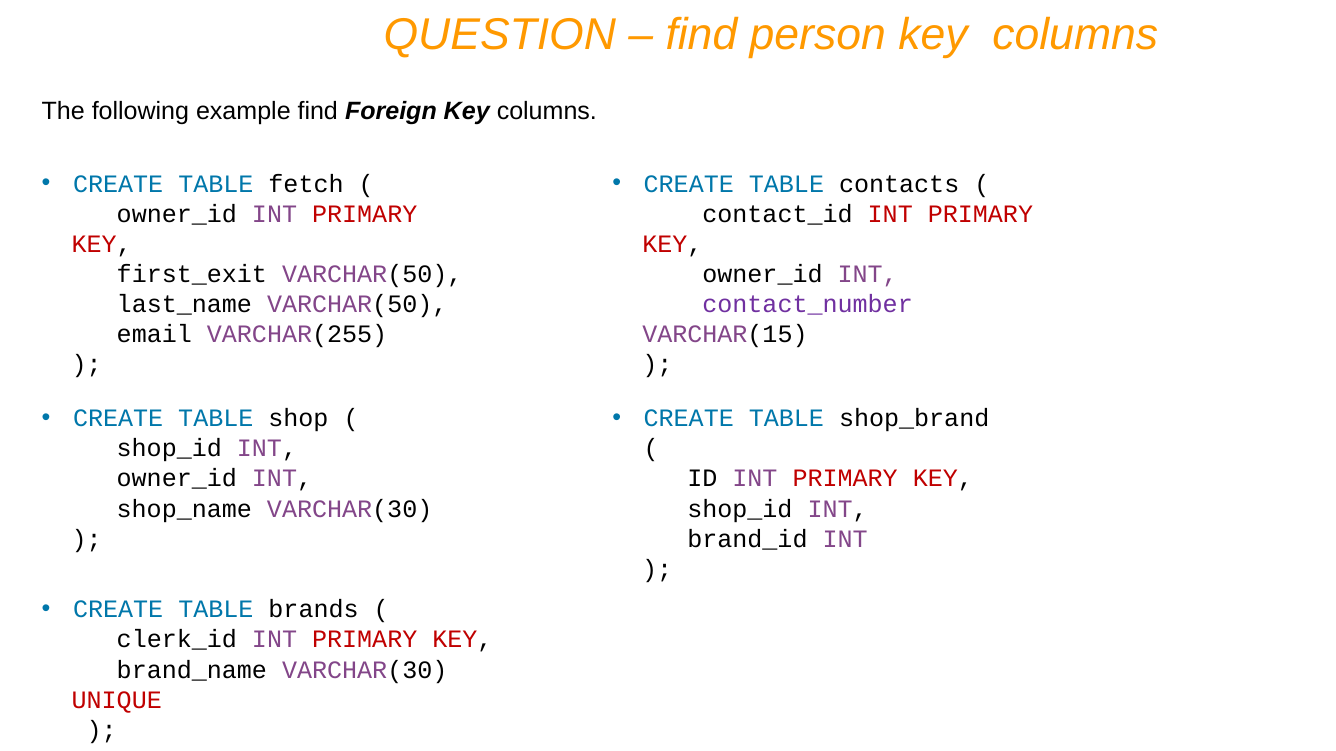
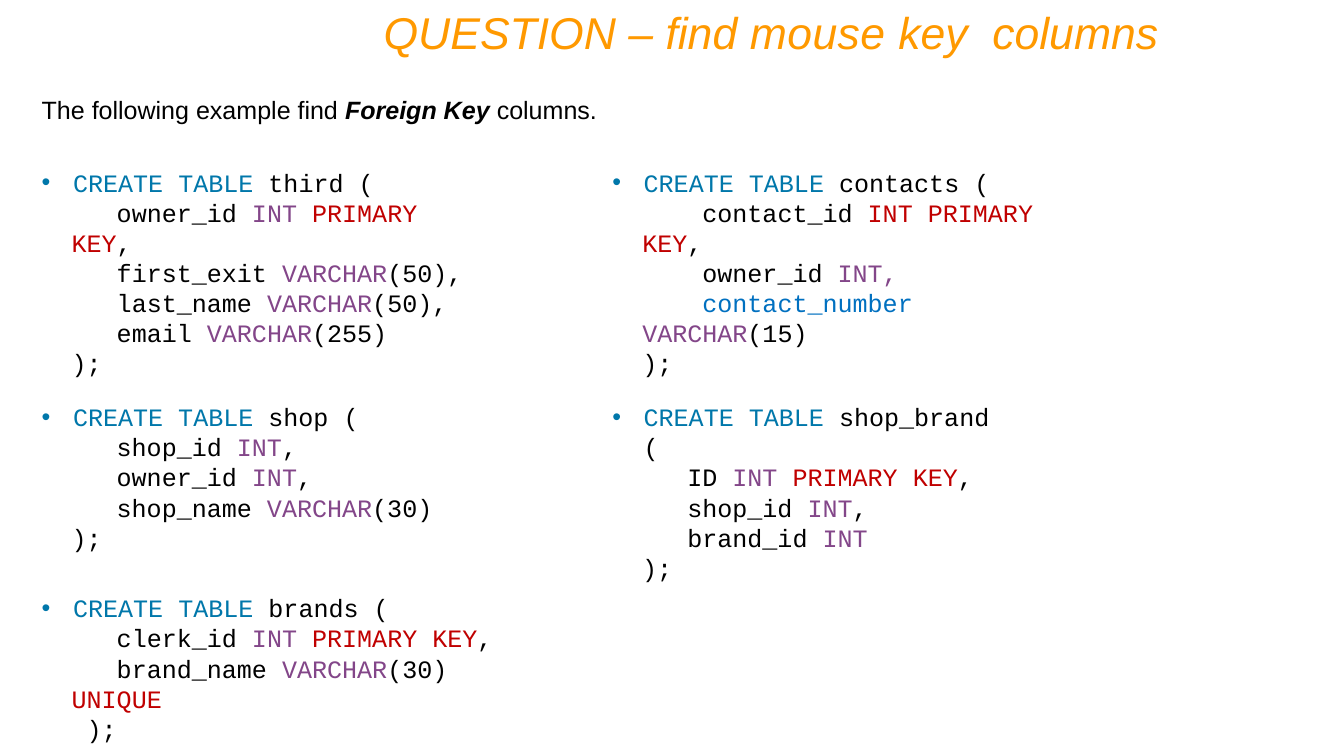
person: person -> mouse (818, 35)
fetch: fetch -> third (306, 184)
contact_number colour: purple -> blue (808, 304)
